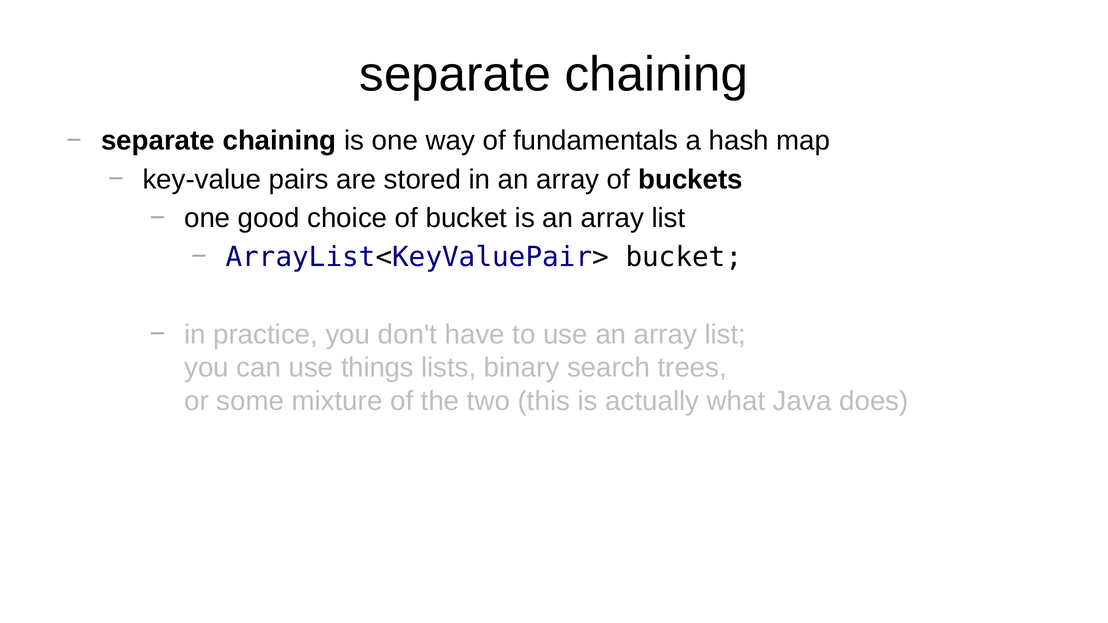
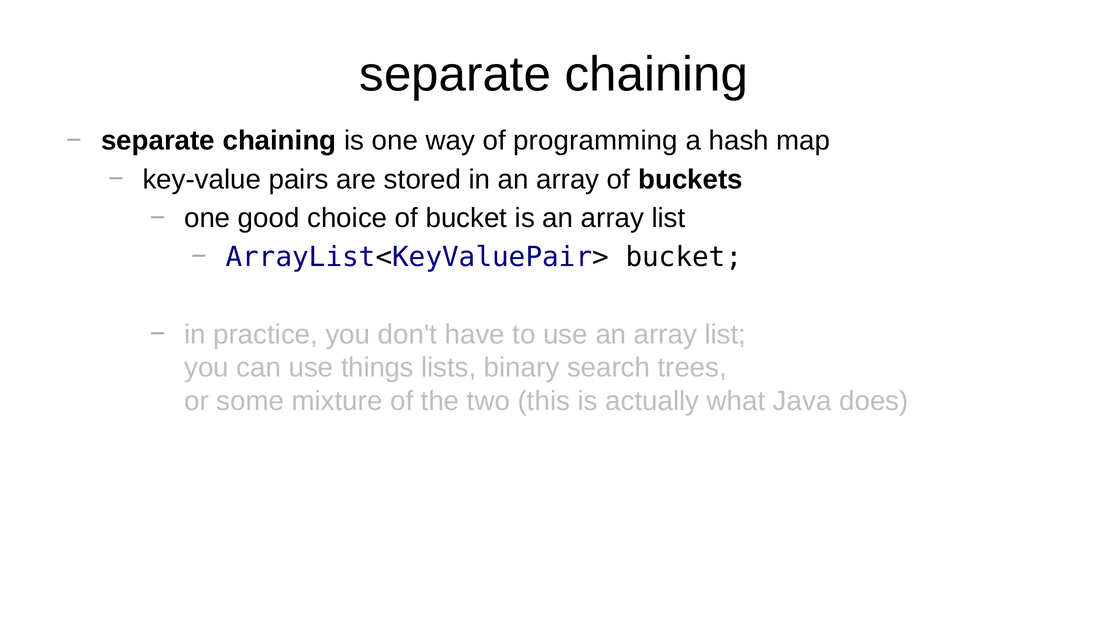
fundamentals: fundamentals -> programming (596, 141)
